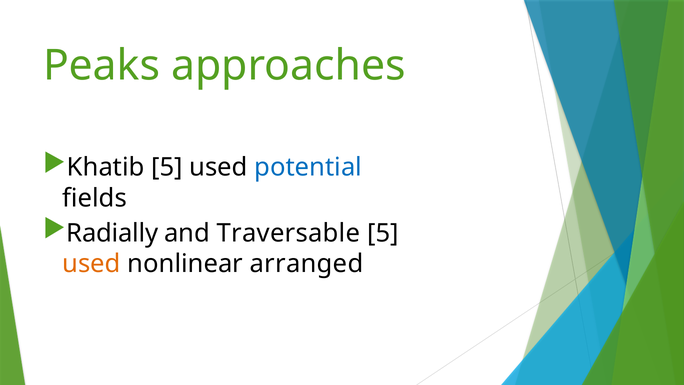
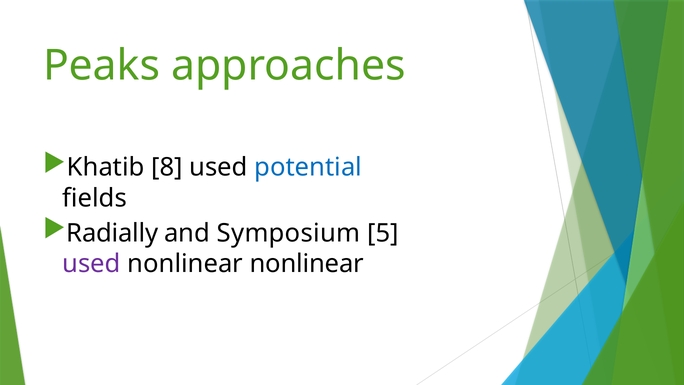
Khatib 5: 5 -> 8 (167, 167)
Traversable: Traversable -> Symposium (288, 233)
used colour: orange -> purple (92, 264)
nonlinear arranged: arranged -> nonlinear (307, 264)
